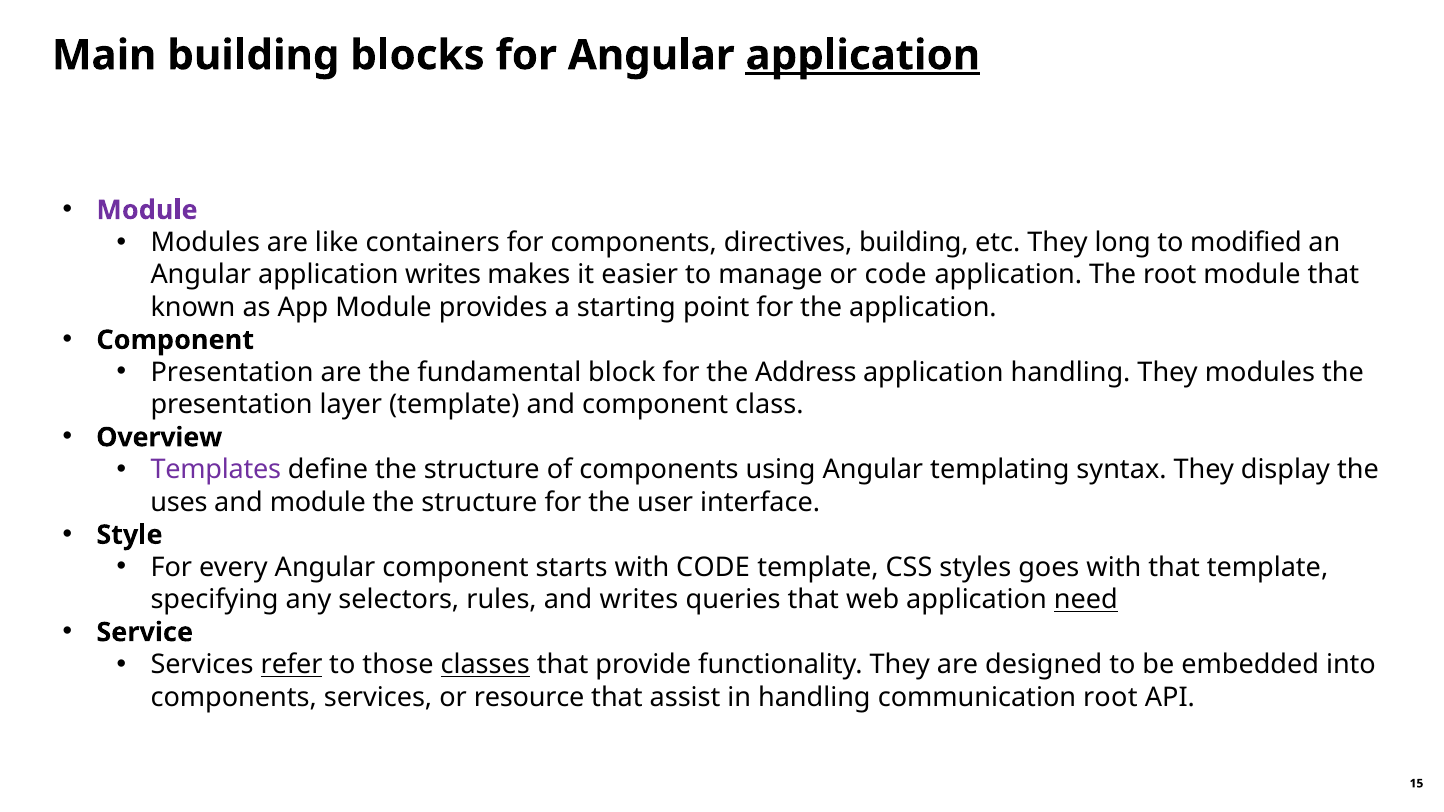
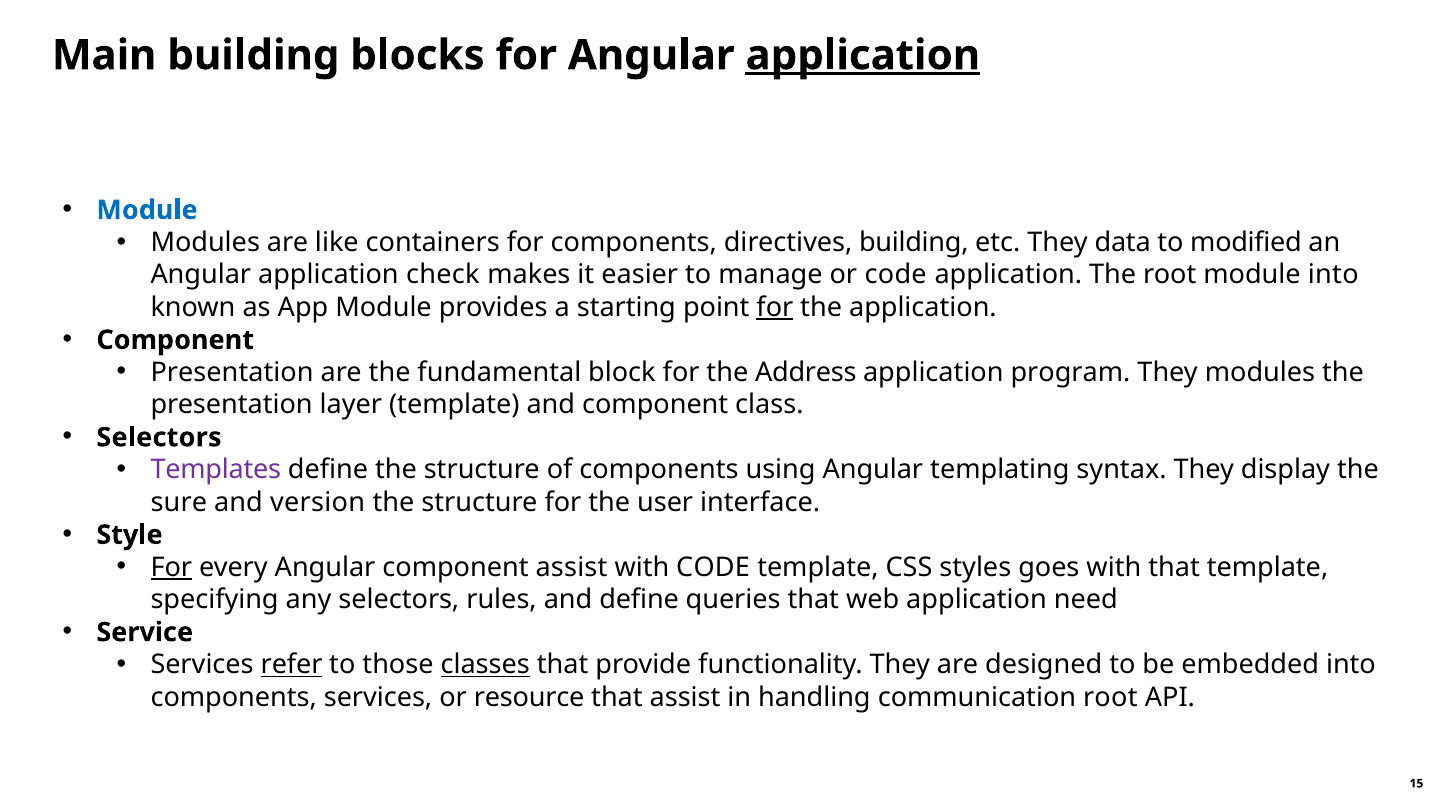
Module colour: purple -> blue (147, 210)
long: long -> data (1123, 243)
application writes: writes -> check (443, 275)
module that: that -> into (1333, 275)
for underline: none -> present (775, 308)
application handling: handling -> program (1070, 373)
Overview: Overview -> Selectors (159, 438)
uses: uses -> sure (179, 503)
and module: module -> version (318, 503)
For underline: none -> present (171, 568)
component starts: starts -> assist (571, 568)
and writes: writes -> define (639, 600)
need underline: present -> none (1086, 600)
